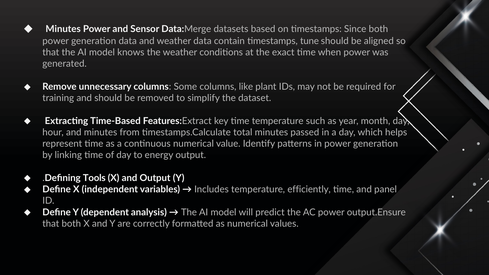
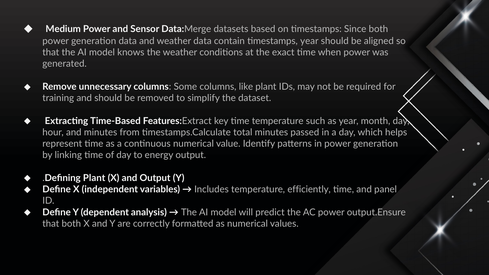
Minutes: Minutes -> Medium (63, 29)
timestamps tune: tune -> year (309, 41)
.Defining Tools: Tools -> Plant (94, 178)
